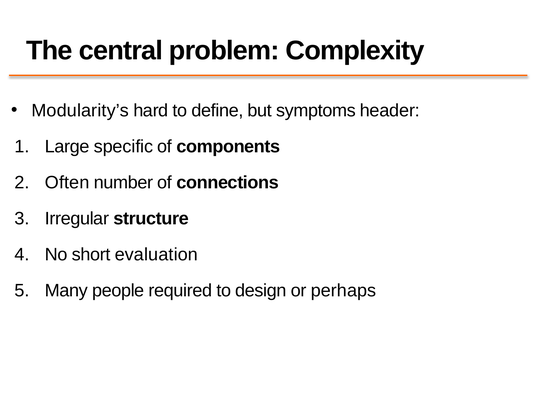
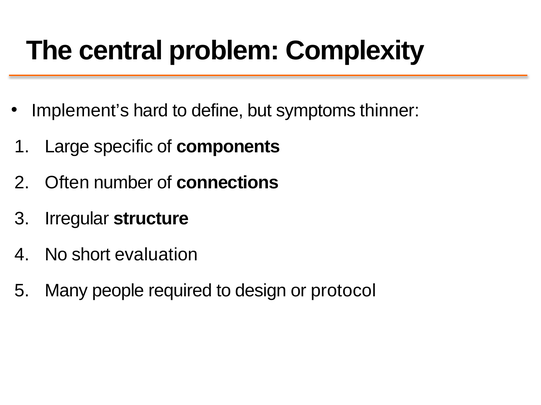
Modularity’s: Modularity’s -> Implement’s (80, 111)
header: header -> thinner (390, 111)
perhaps: perhaps -> protocol (343, 291)
